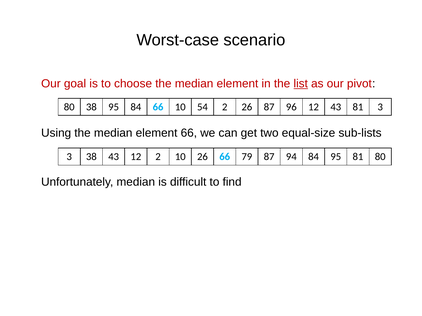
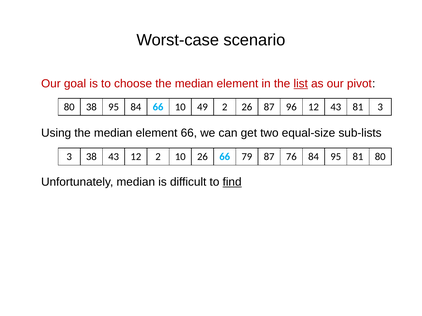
54: 54 -> 49 (202, 107)
94: 94 -> 76 (291, 157)
find underline: none -> present (232, 182)
